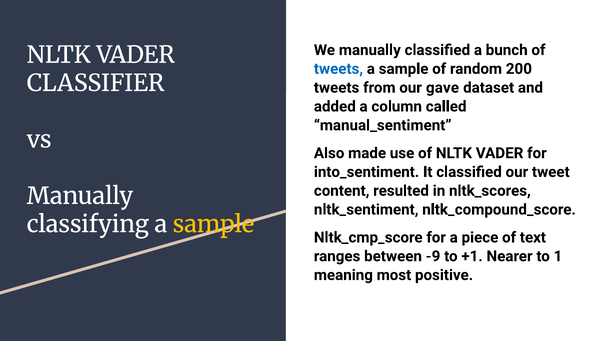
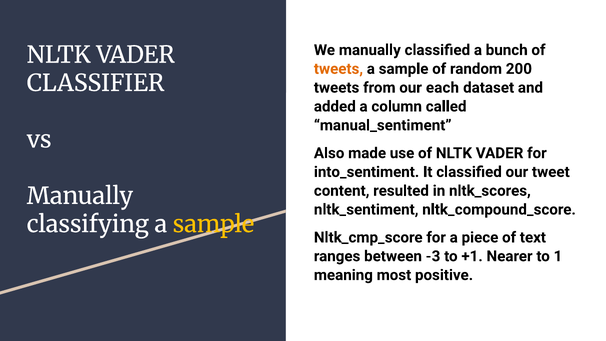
tweets colour: blue -> orange (338, 69)
gave: gave -> each (442, 88)
-9: -9 -> -3 (433, 256)
